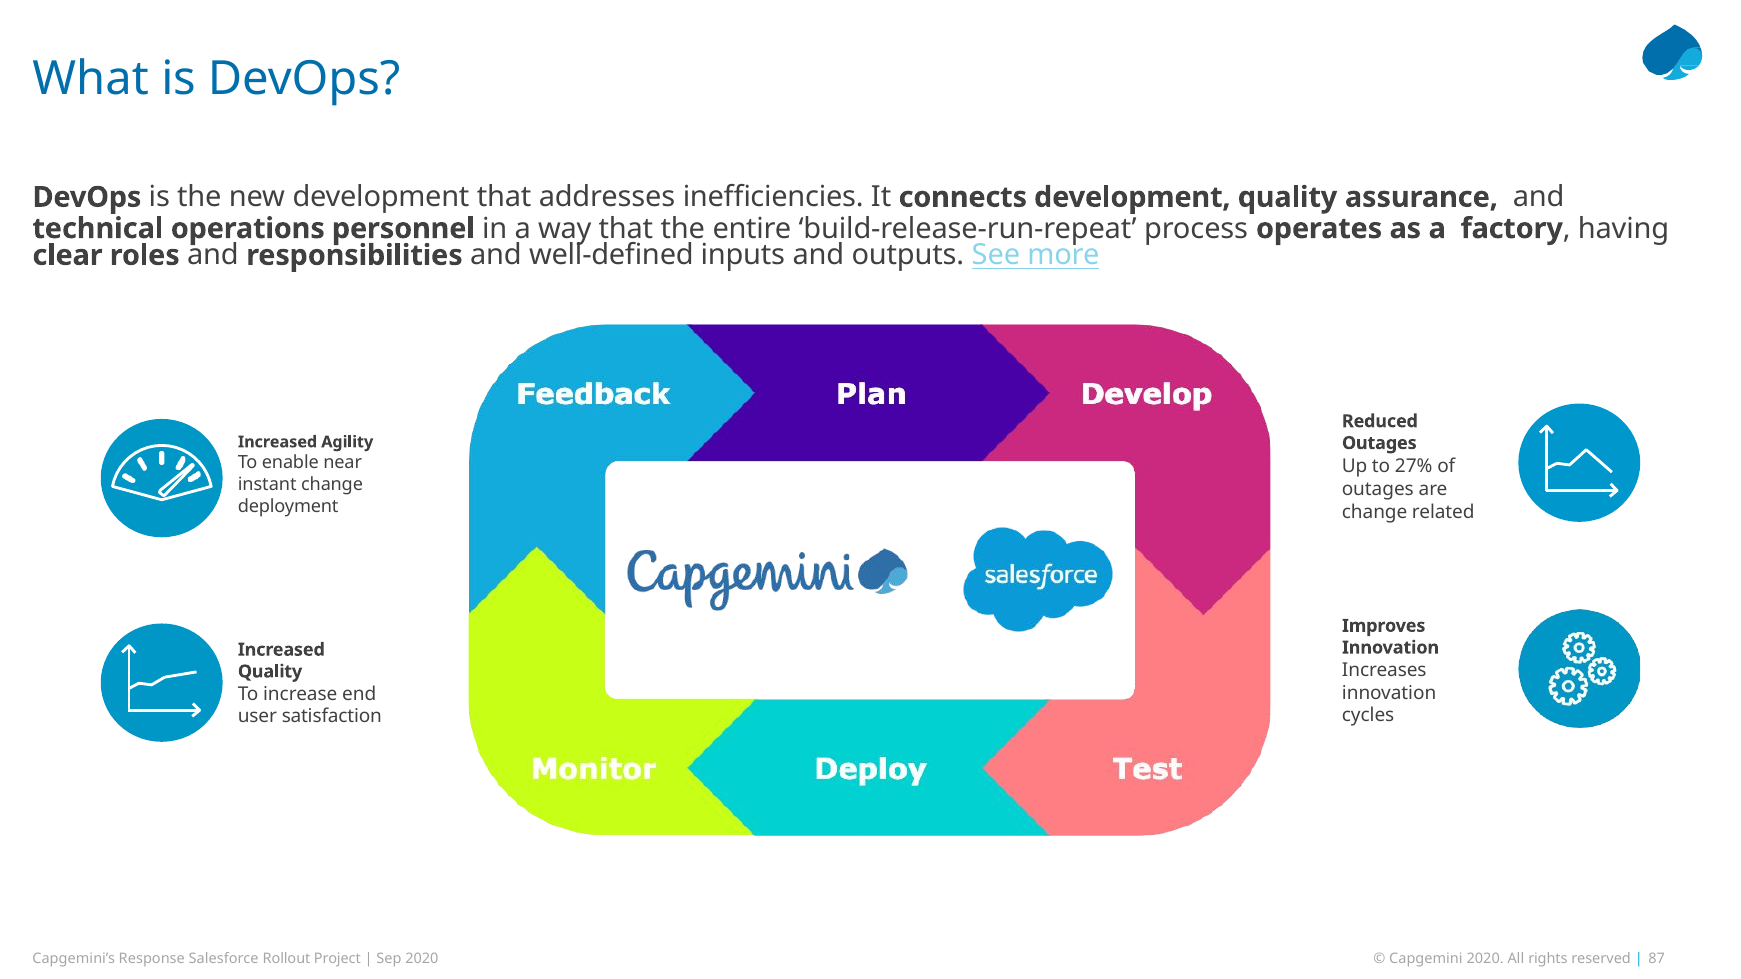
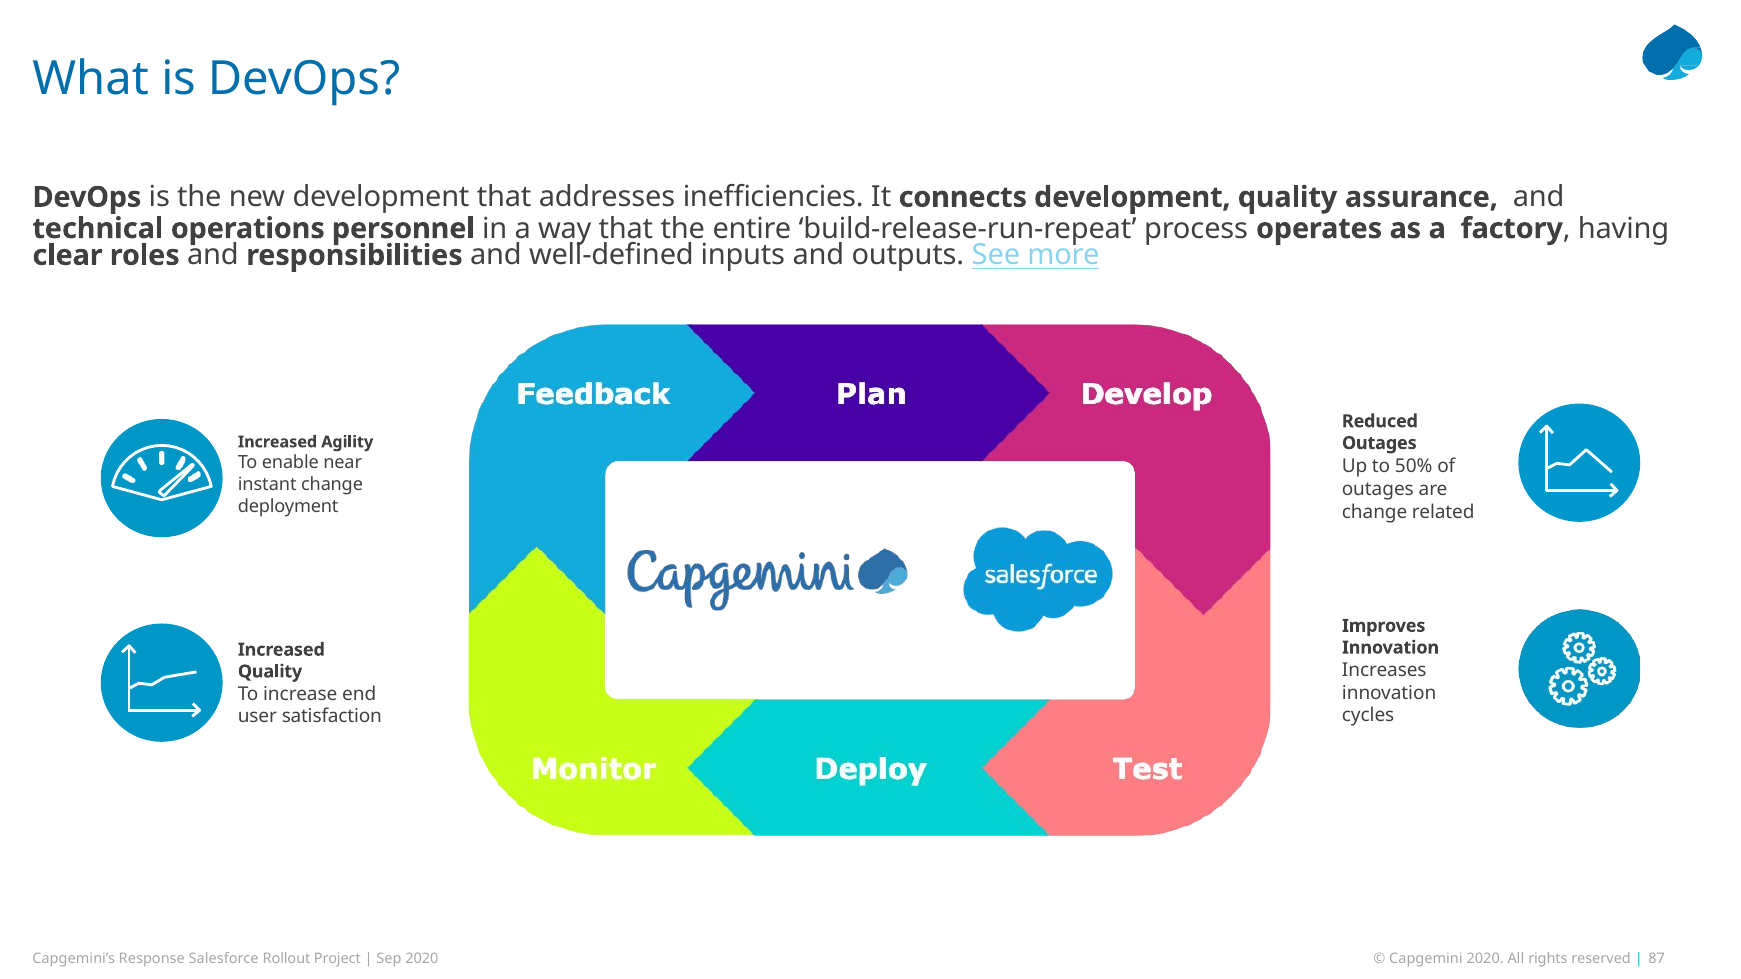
27%: 27% -> 50% (1414, 466)
